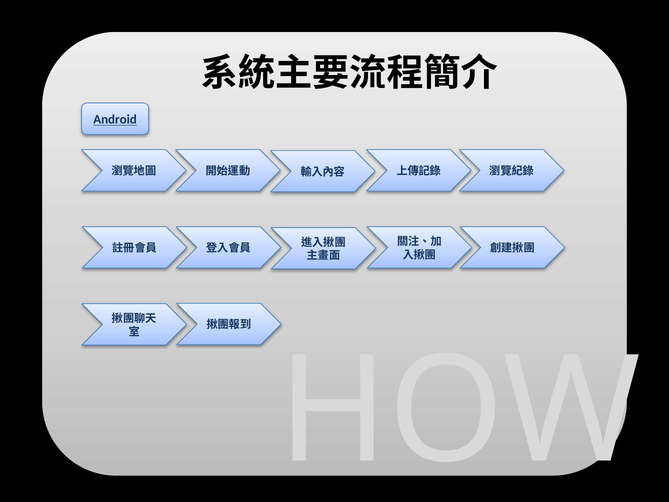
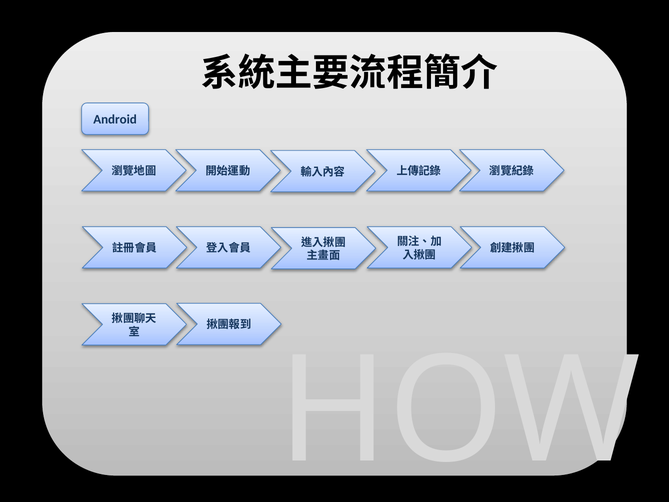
Android underline: present -> none (115, 120)
